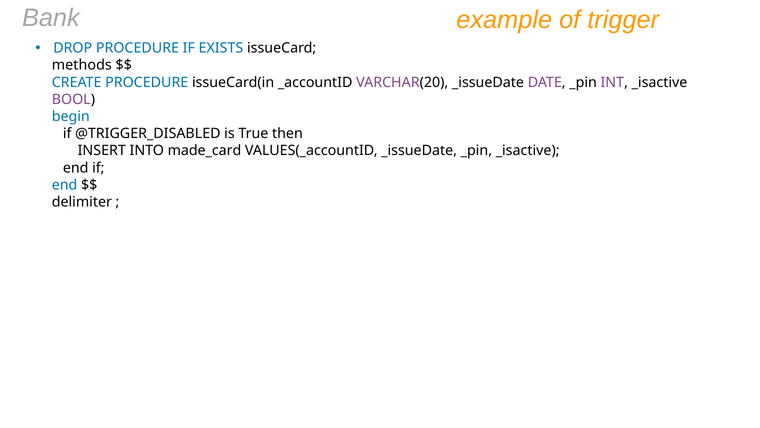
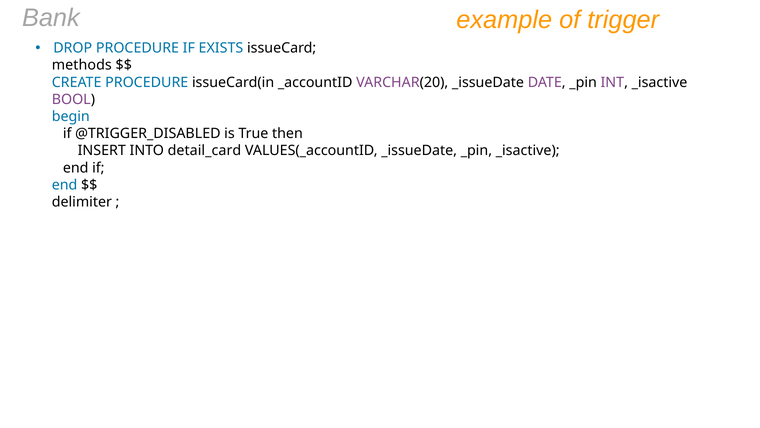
made_card: made_card -> detail_card (204, 151)
